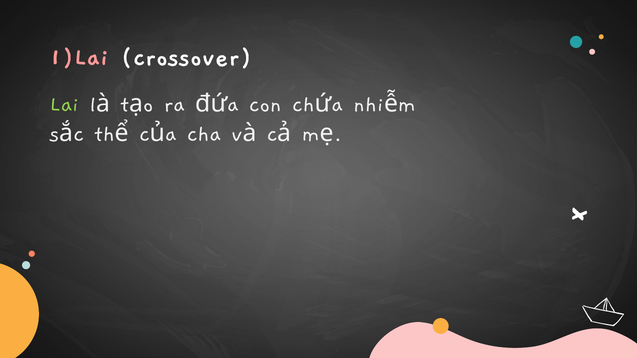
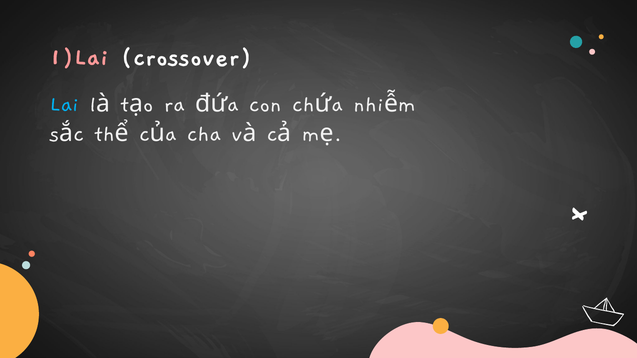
Lai colour: light green -> light blue (64, 104)
